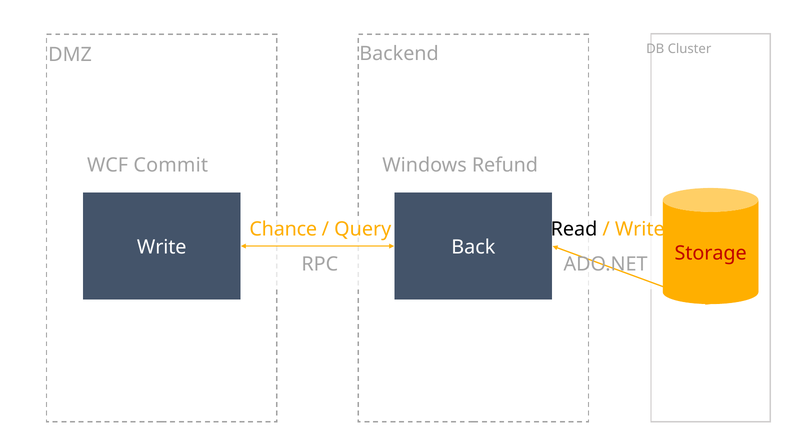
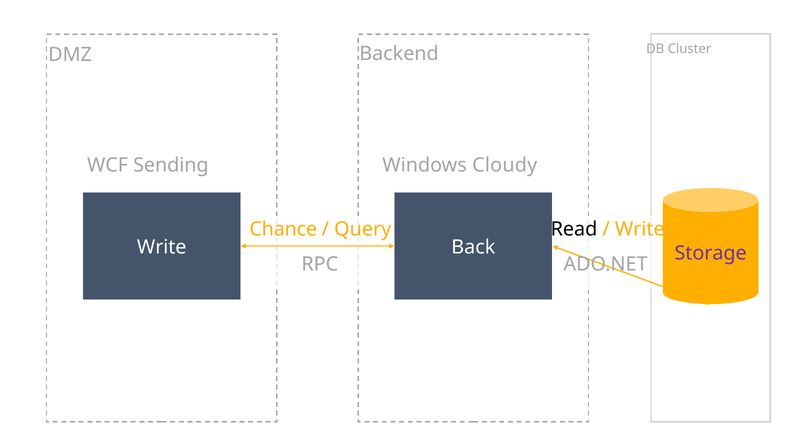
Commit: Commit -> Sending (171, 165)
Refund: Refund -> Cloudy (505, 165)
Storage colour: red -> purple (711, 253)
